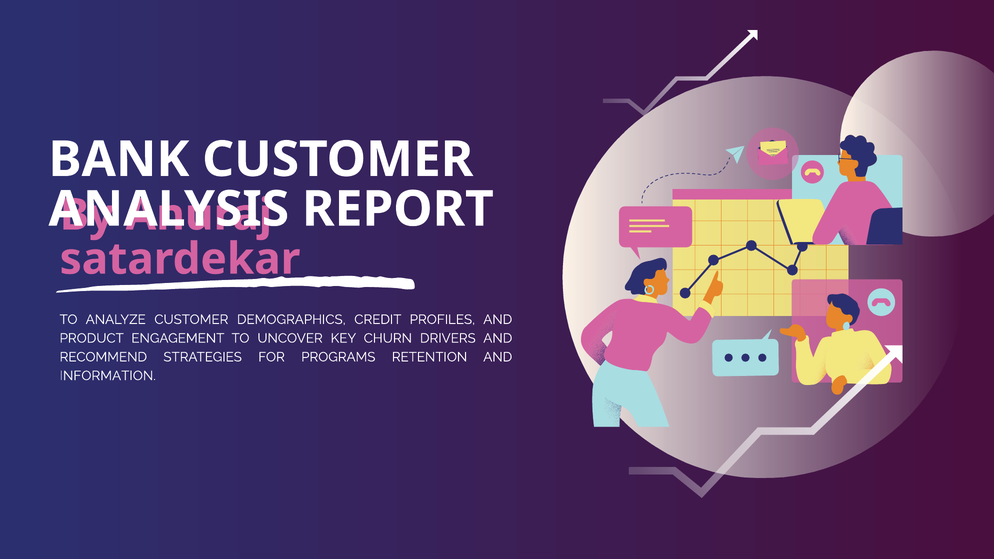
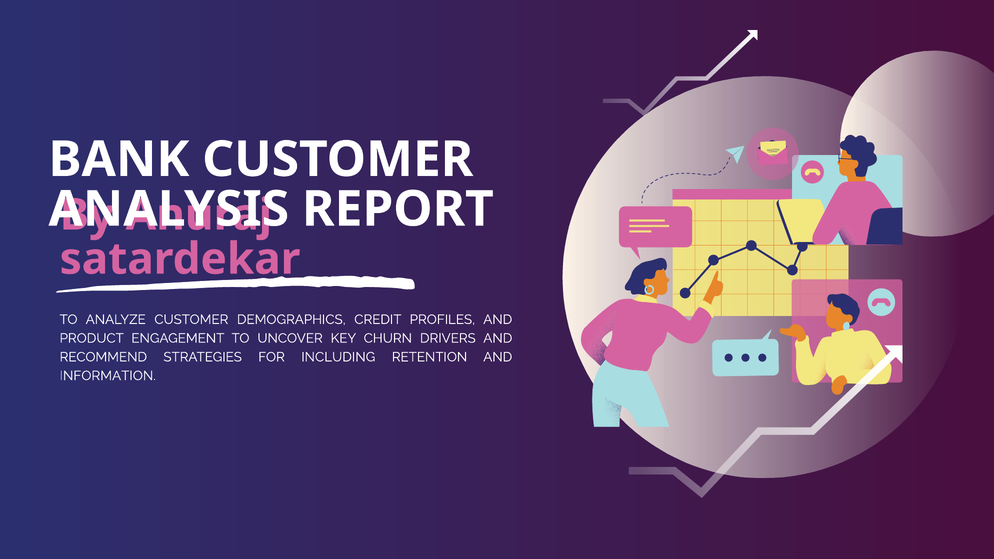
PROGRAMS: PROGRAMS -> INCLUDING (338, 357)
